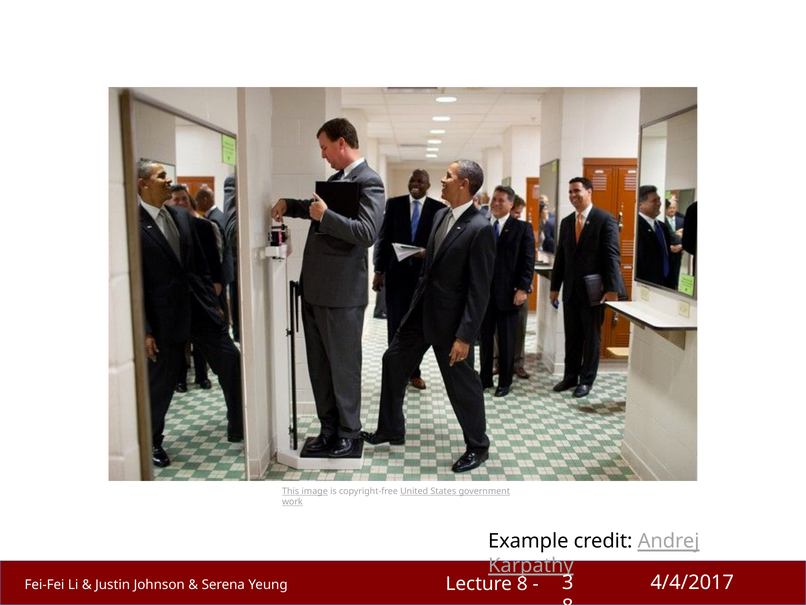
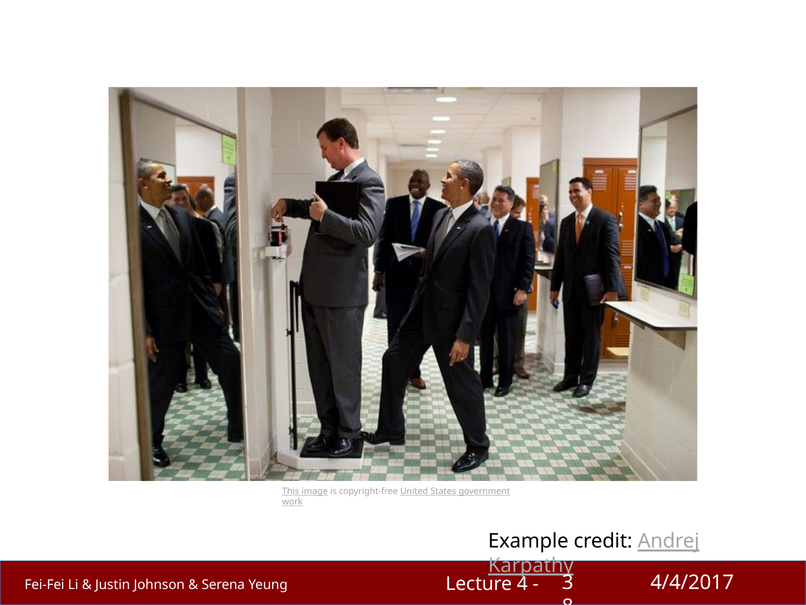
Lecture 8: 8 -> 4 (522, 584)
